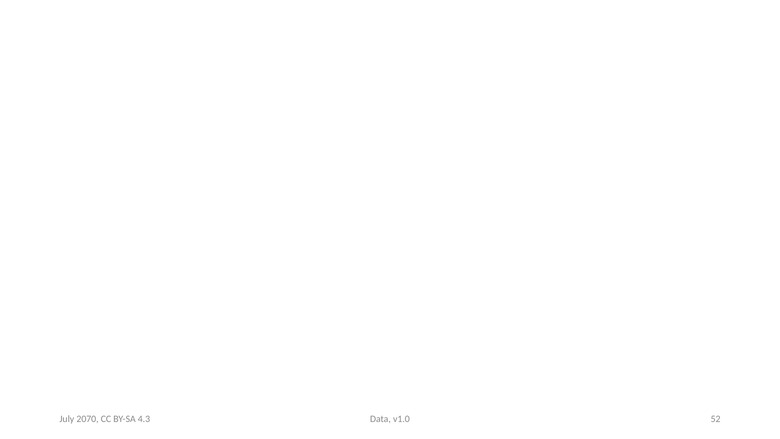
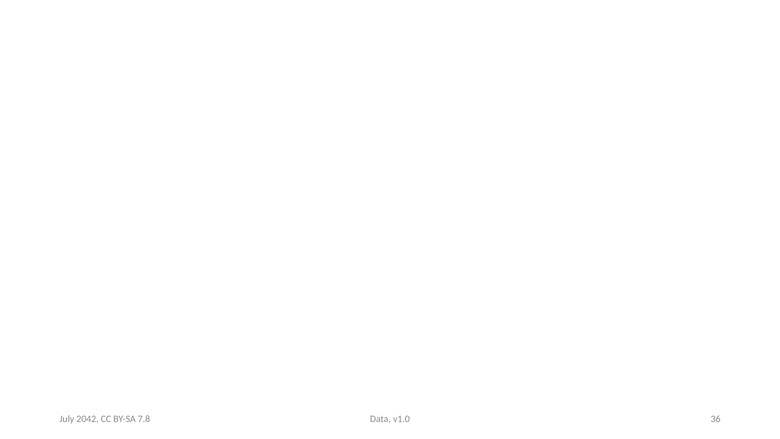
52: 52 -> 36 (716, 419)
2070: 2070 -> 2042 (88, 419)
4.3: 4.3 -> 7.8 (144, 419)
